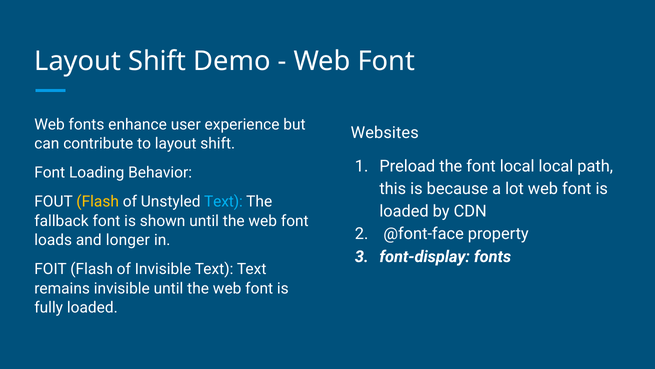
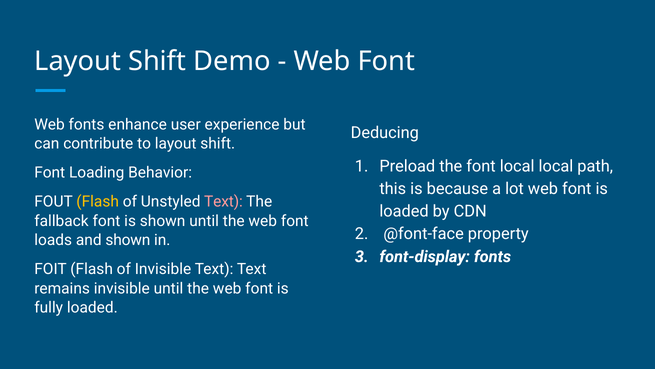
Websites: Websites -> Deducing (385, 132)
Text colour: light blue -> pink (223, 202)
and longer: longer -> shown (128, 240)
